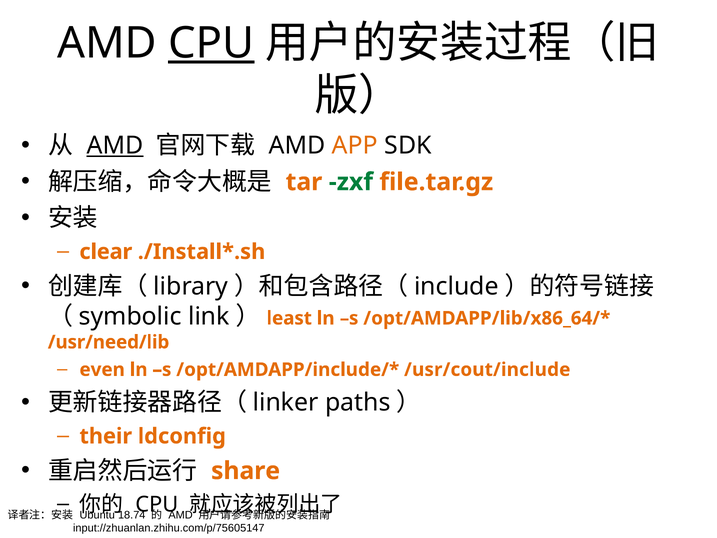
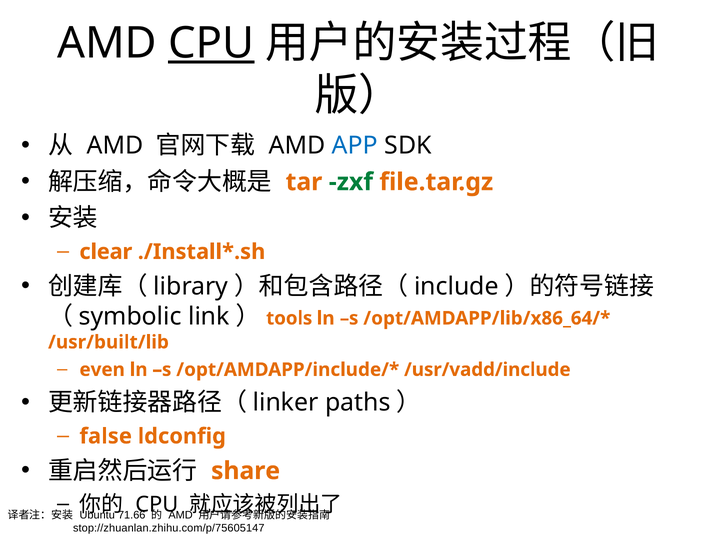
AMD underline: present -> none (115, 146)
APP colour: orange -> blue (355, 146)
least: least -> tools (289, 318)
/usr/need/lib: /usr/need/lib -> /usr/built/lib (108, 342)
/usr/cout/include: /usr/cout/include -> /usr/vadd/include (487, 369)
their: their -> false (106, 436)
18.74: 18.74 -> 71.66 (132, 515)
input://zhuanlan.zhihu.com/p/75605147: input://zhuanlan.zhihu.com/p/75605147 -> stop://zhuanlan.zhihu.com/p/75605147 (169, 528)
